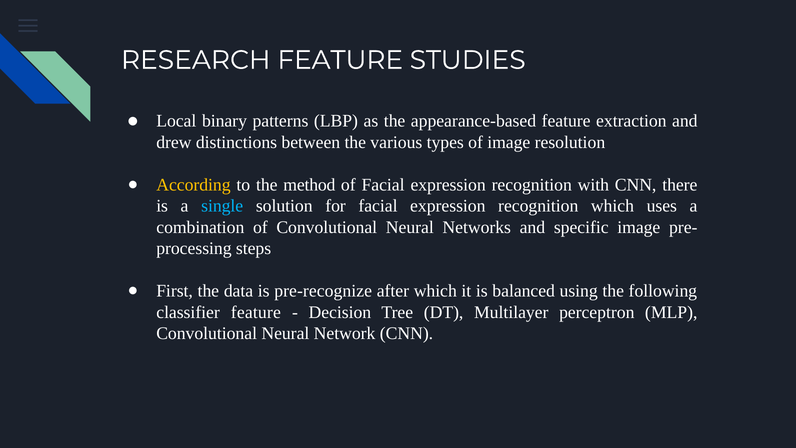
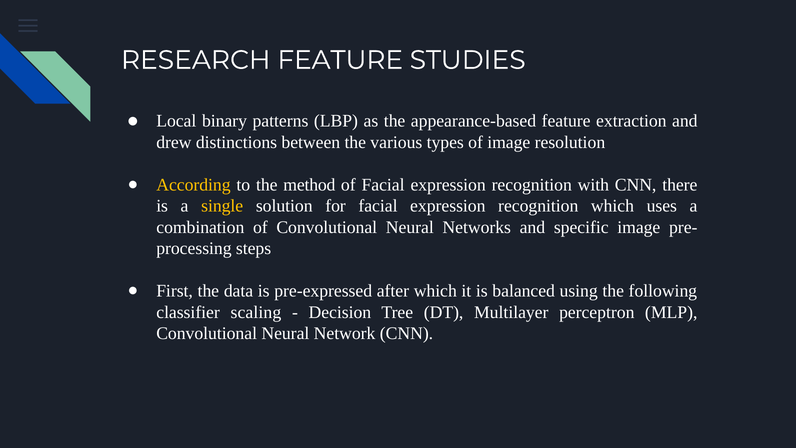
single colour: light blue -> yellow (222, 206)
pre-recognize: pre-recognize -> pre-expressed (323, 291)
classifier feature: feature -> scaling (256, 312)
